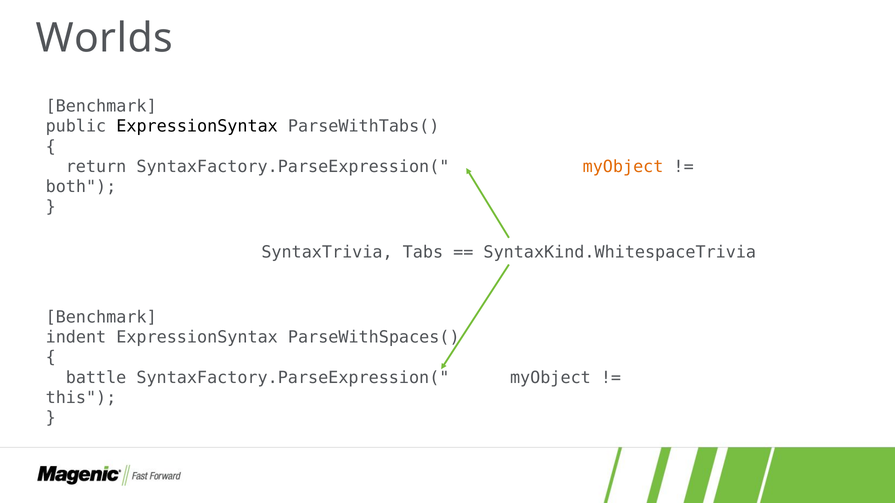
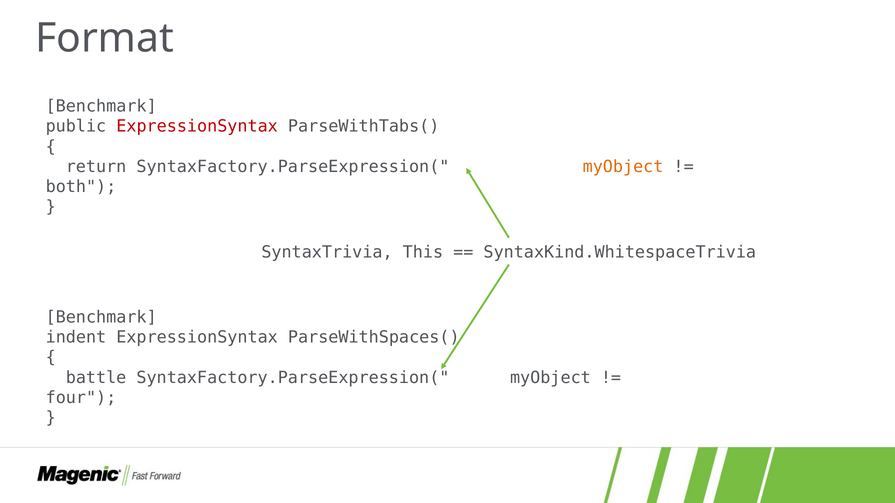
Worlds: Worlds -> Format (104, 38)
ExpressionSyntax colour: black -> red (197, 126)
Tabs: Tabs -> This (423, 253)
this: this -> four (81, 398)
